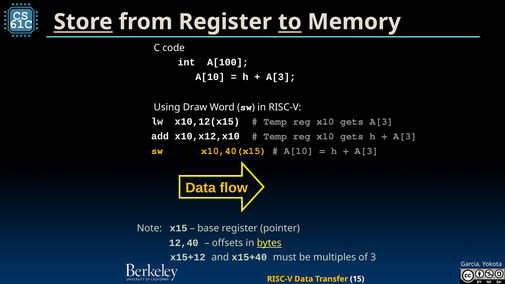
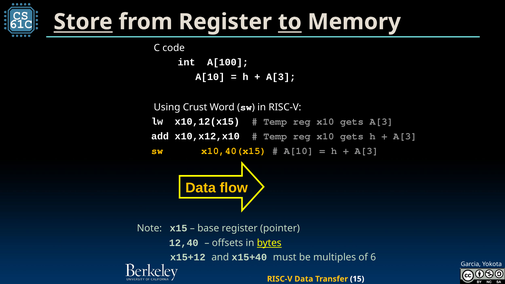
Draw: Draw -> Crust (195, 107)
3: 3 -> 6 (373, 257)
